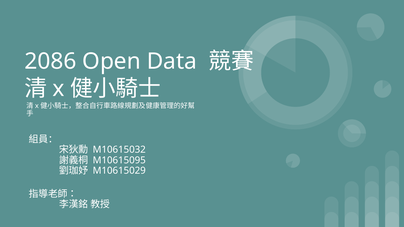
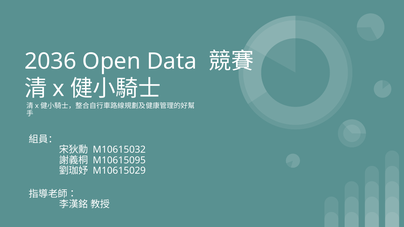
2086: 2086 -> 2036 (50, 61)
